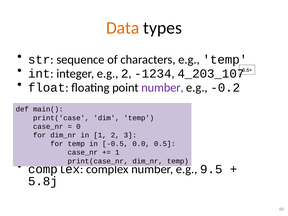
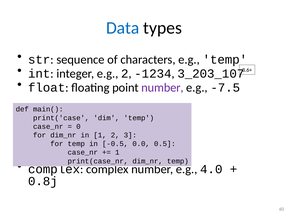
Data colour: orange -> blue (123, 28)
4_203_107: 4_203_107 -> 3_203_107 (211, 74)
-0.2: -0.2 -> -7.5 (225, 88)
9.5: 9.5 -> 4.0 (211, 169)
5.8j: 5.8j -> 0.8j (43, 181)
